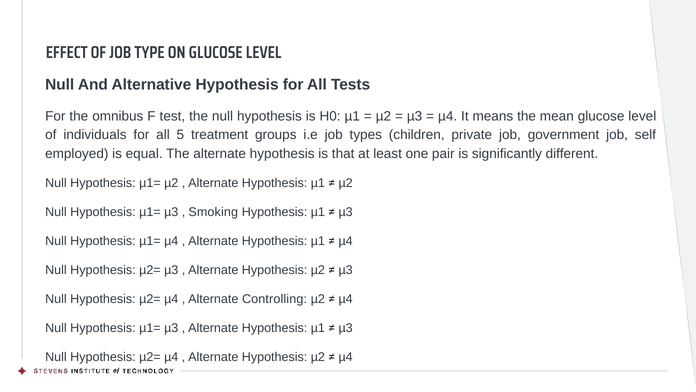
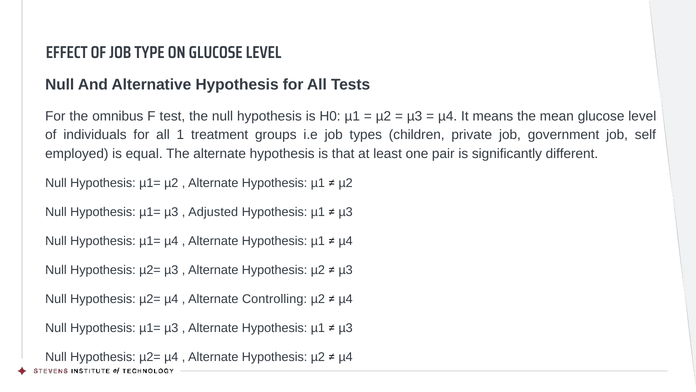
5: 5 -> 1 (180, 135)
Smoking: Smoking -> Adjusted (213, 212)
